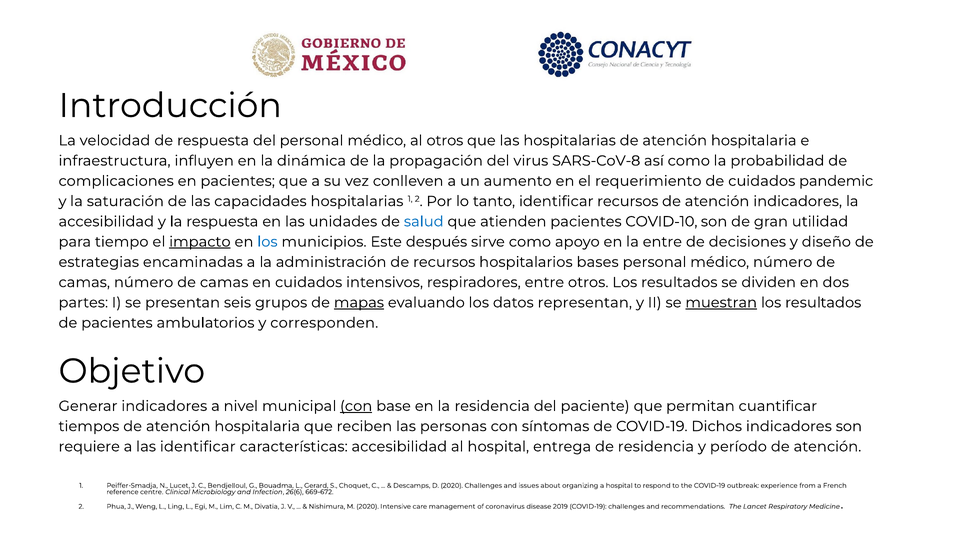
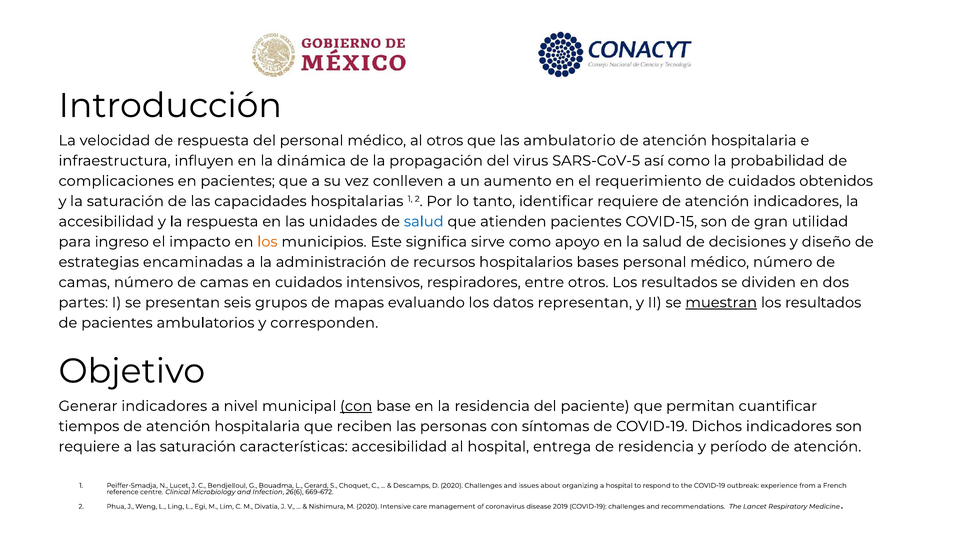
las hospitalarias: hospitalarias -> ambulatorio (570, 141)
SARS-CoV-8: SARS-CoV-8 -> SARS-CoV-5 (596, 161)
pandemic: pandemic -> obtenidos (836, 181)
identificar recursos: recursos -> requiere (628, 201)
COVID-10: COVID-10 -> COVID-15 (661, 222)
tiempo: tiempo -> ingreso (122, 242)
impacto underline: present -> none (200, 242)
los colour: blue -> orange (267, 242)
después: después -> significa (436, 242)
la entre: entre -> salud (662, 242)
mapas underline: present -> none (359, 303)
las identificar: identificar -> saturación (198, 447)
